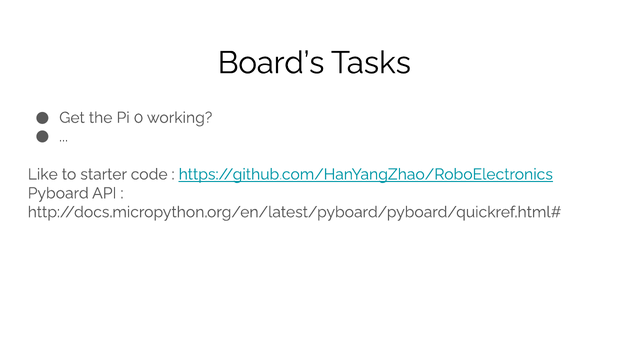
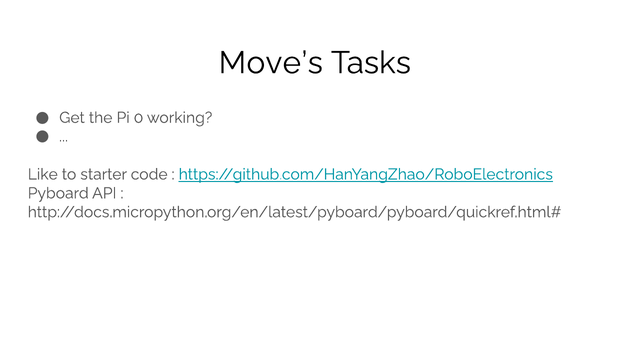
Board’s: Board’s -> Move’s (271, 63)
